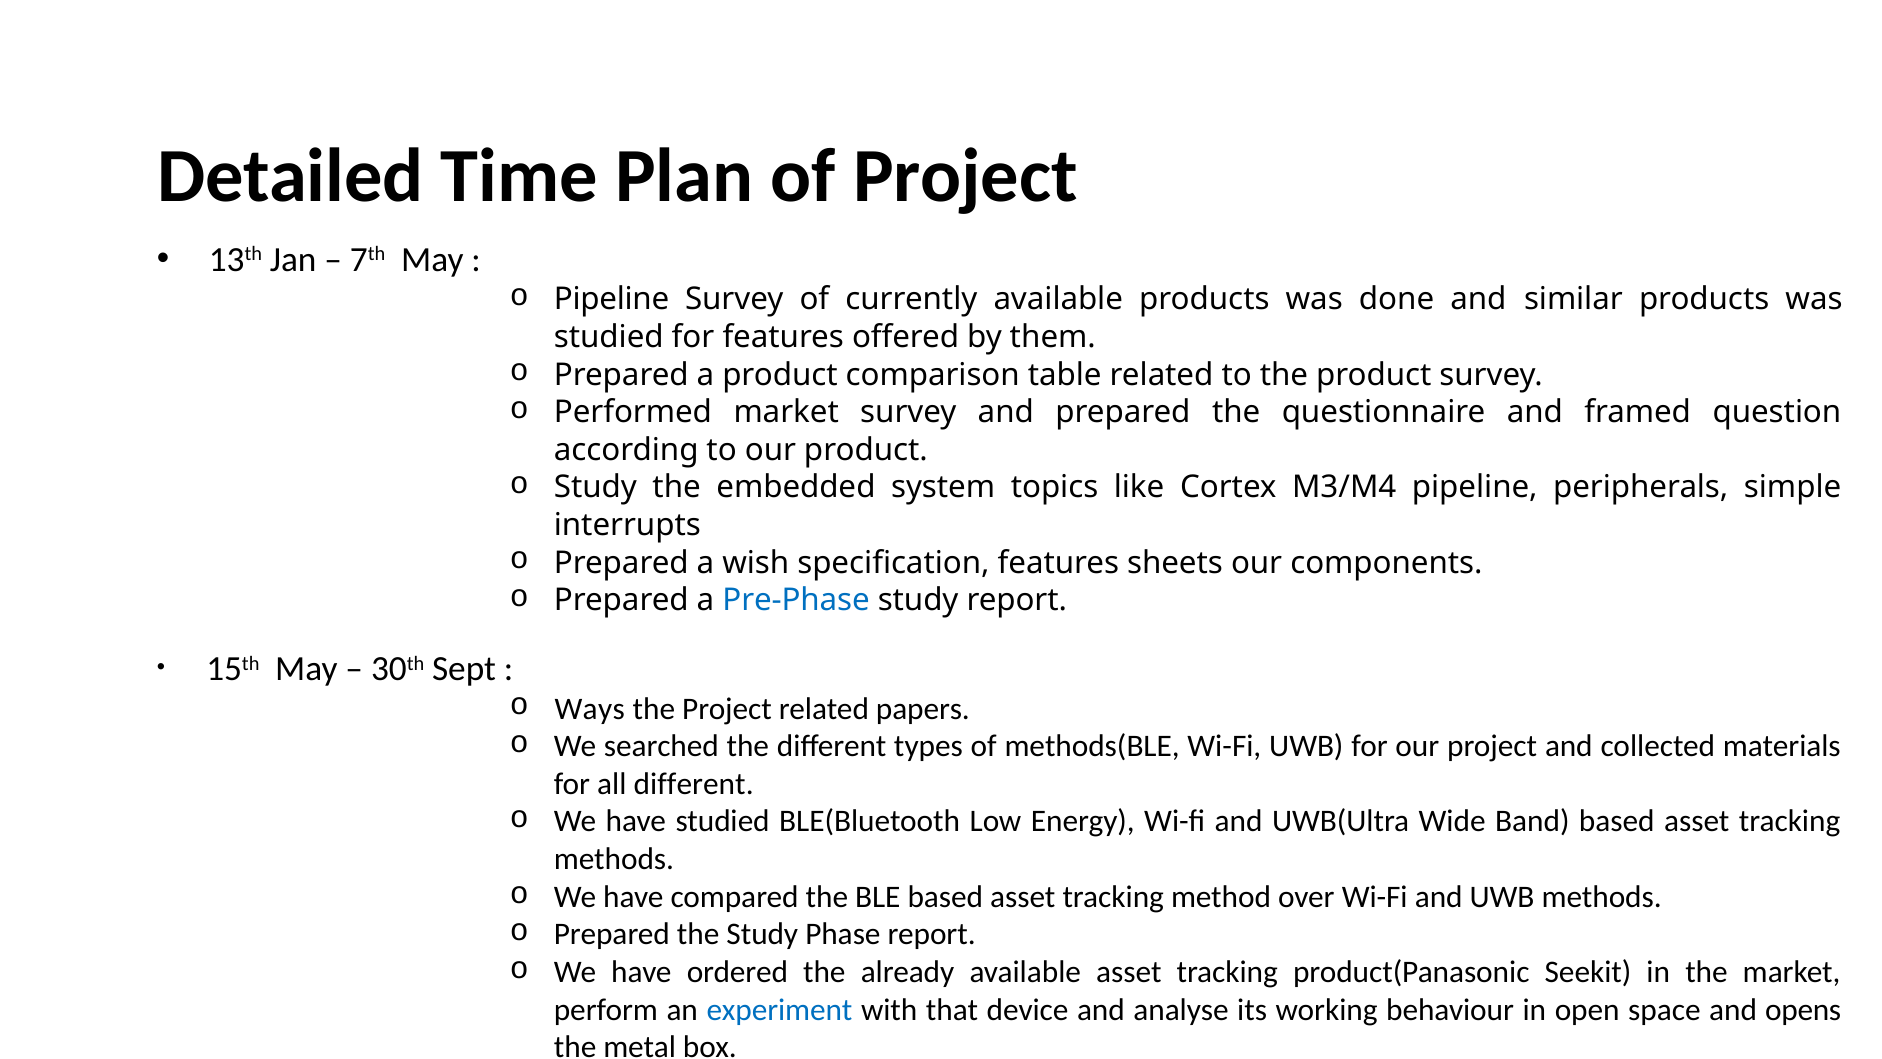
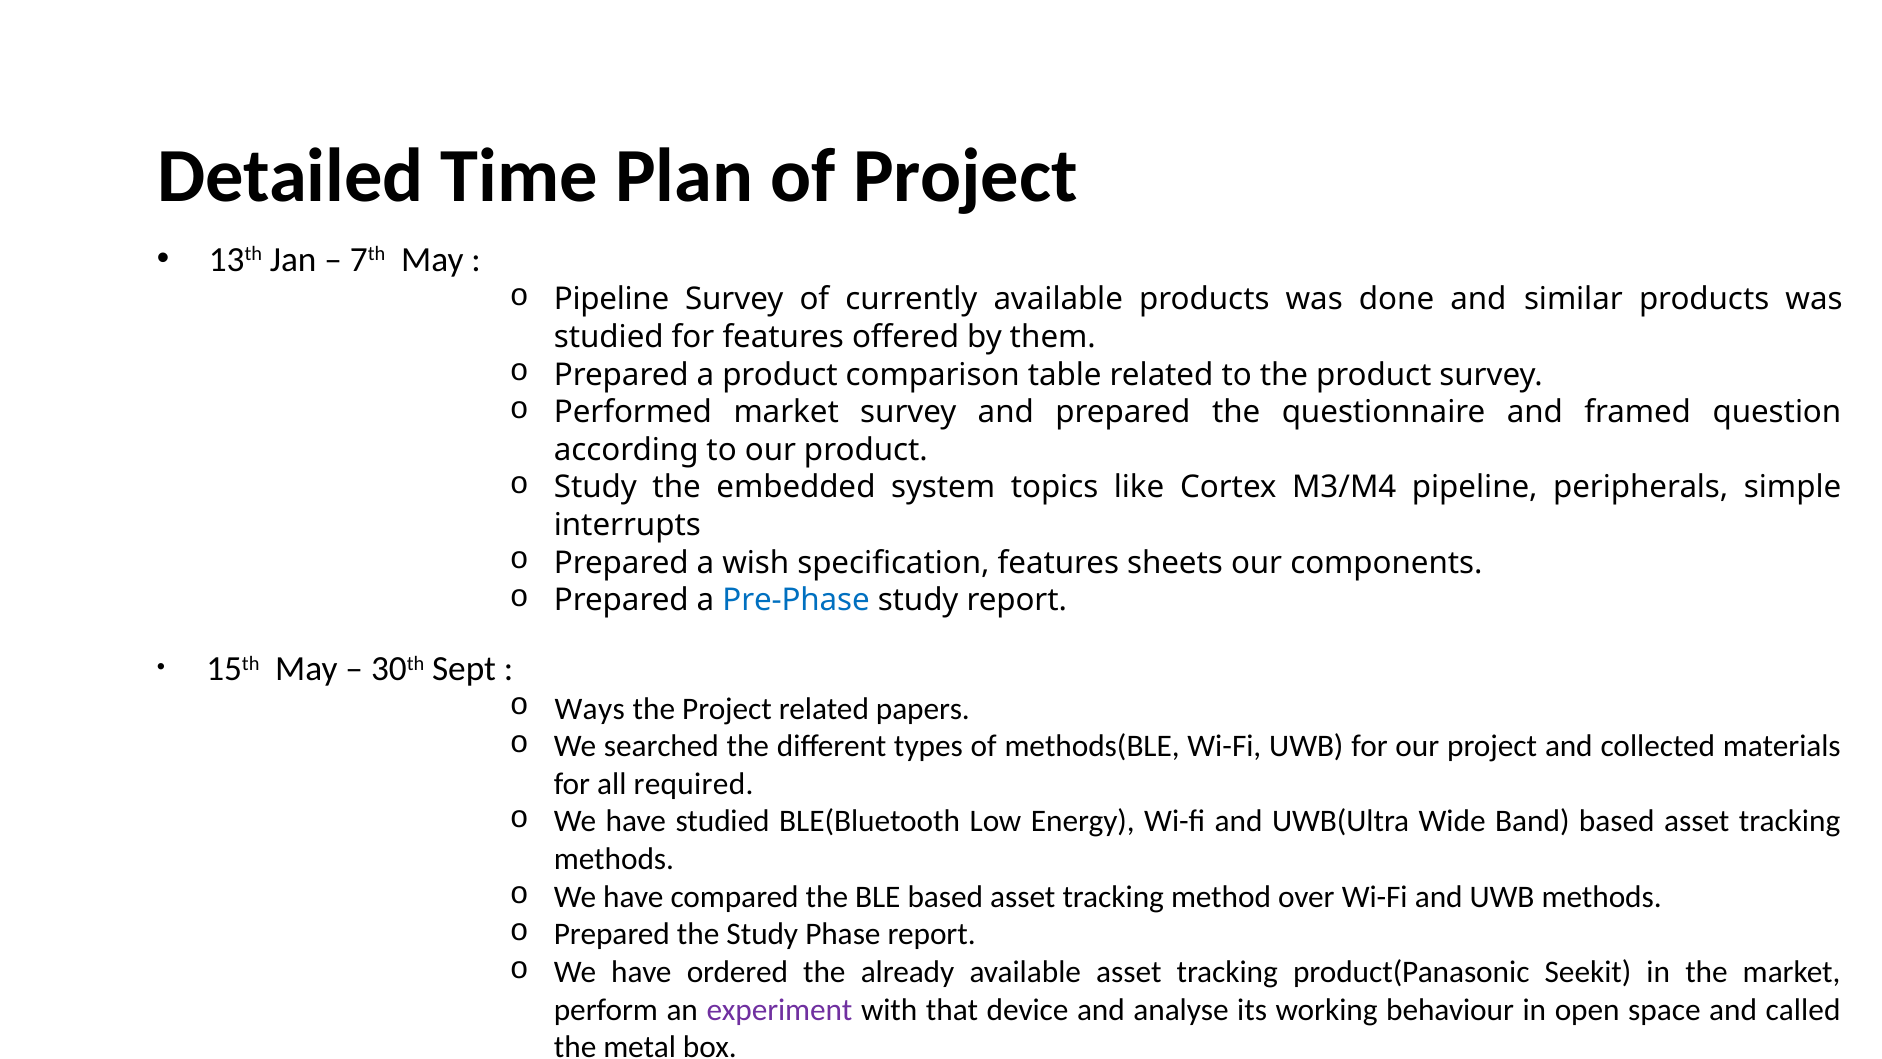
all different: different -> required (693, 784)
experiment colour: blue -> purple (779, 1009)
opens: opens -> called (1803, 1009)
